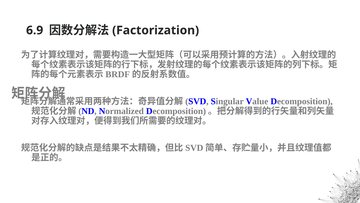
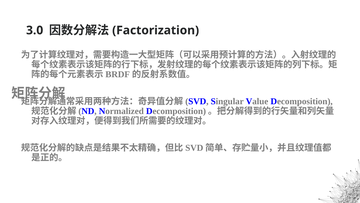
6.9: 6.9 -> 3.0 (35, 30)
